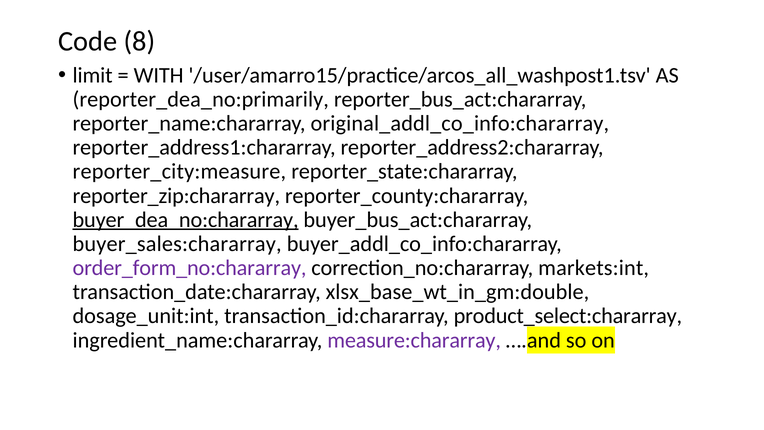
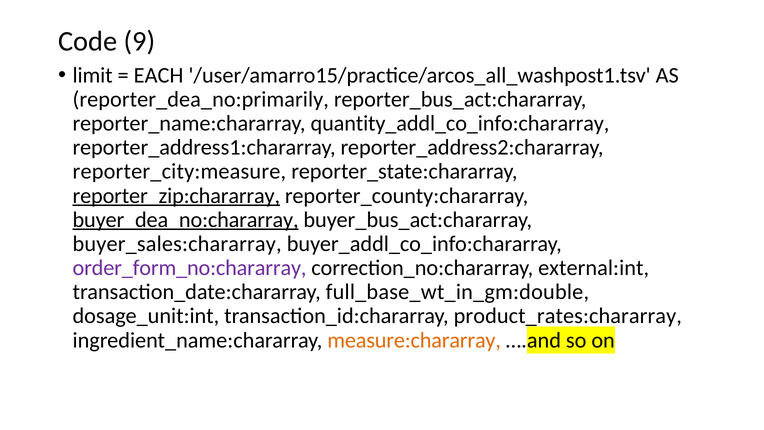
8: 8 -> 9 (139, 41)
WITH: WITH -> EACH (159, 75)
original_addl_co_info:chararray: original_addl_co_info:chararray -> quantity_addl_co_info:chararray (460, 123)
reporter_zip:chararray underline: none -> present (176, 196)
markets:int: markets:int -> external:int (594, 268)
xlsx_base_wt_in_gm:double: xlsx_base_wt_in_gm:double -> full_base_wt_in_gm:double (457, 292)
product_select:chararray: product_select:chararray -> product_rates:chararray (568, 316)
measure:chararray colour: purple -> orange (414, 340)
